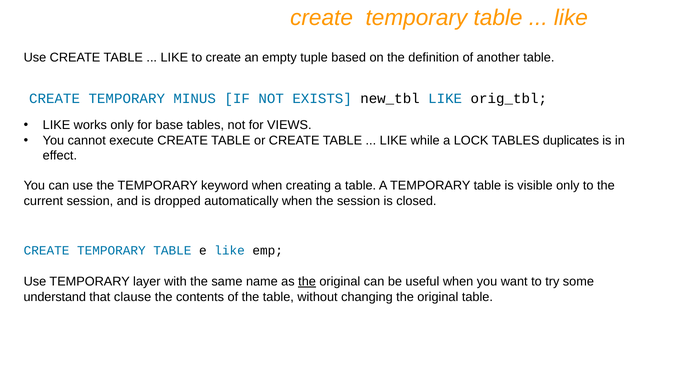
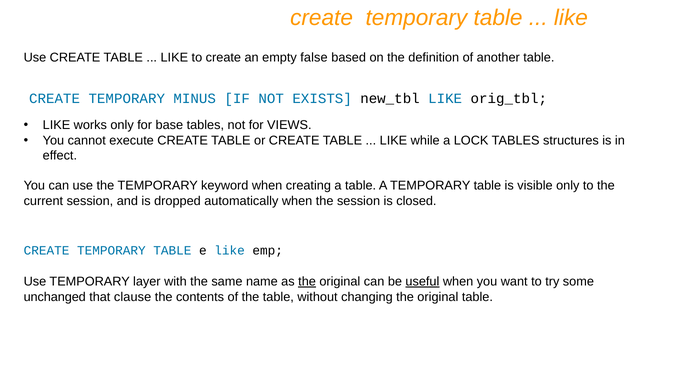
tuple: tuple -> false (314, 58)
duplicates: duplicates -> structures (571, 141)
useful underline: none -> present (422, 282)
understand: understand -> unchanged (55, 297)
